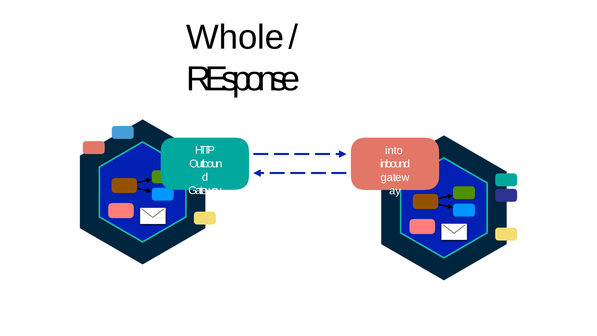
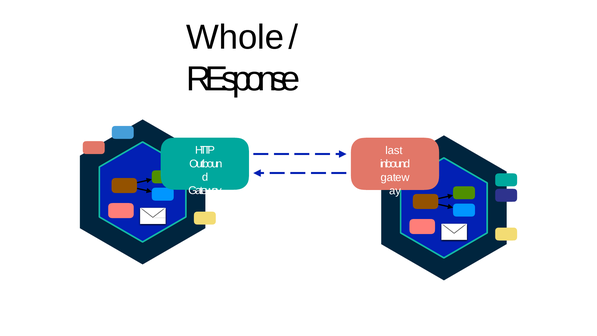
into: into -> last (394, 151)
